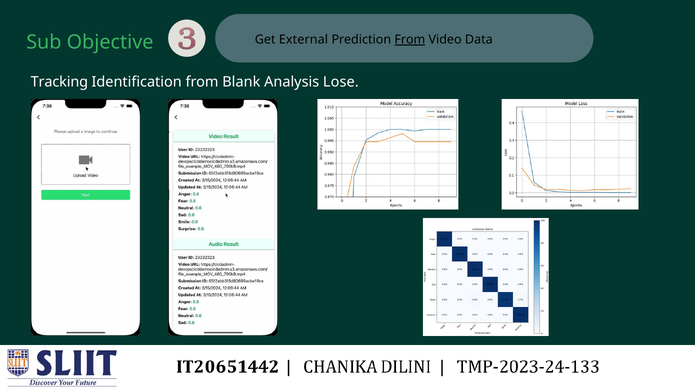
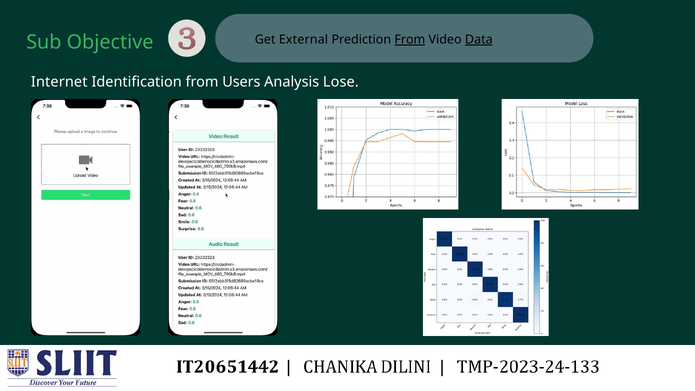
Data underline: none -> present (479, 40)
Tracking: Tracking -> Internet (59, 82)
Blank: Blank -> Users (241, 82)
